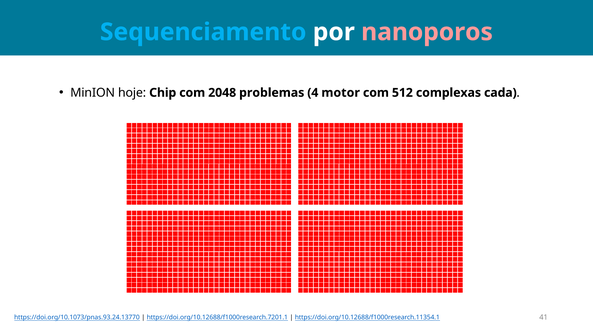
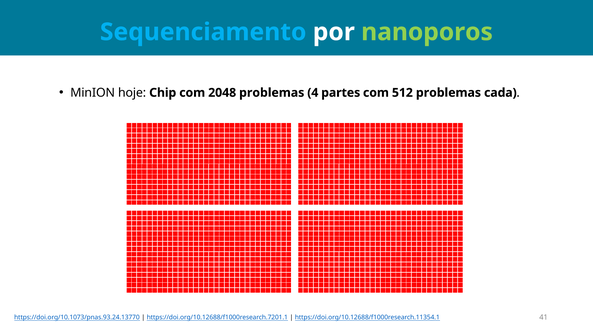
nanoporos colour: pink -> light green (427, 32)
motor: motor -> partes (341, 93)
512 complexas: complexas -> problemas (448, 93)
